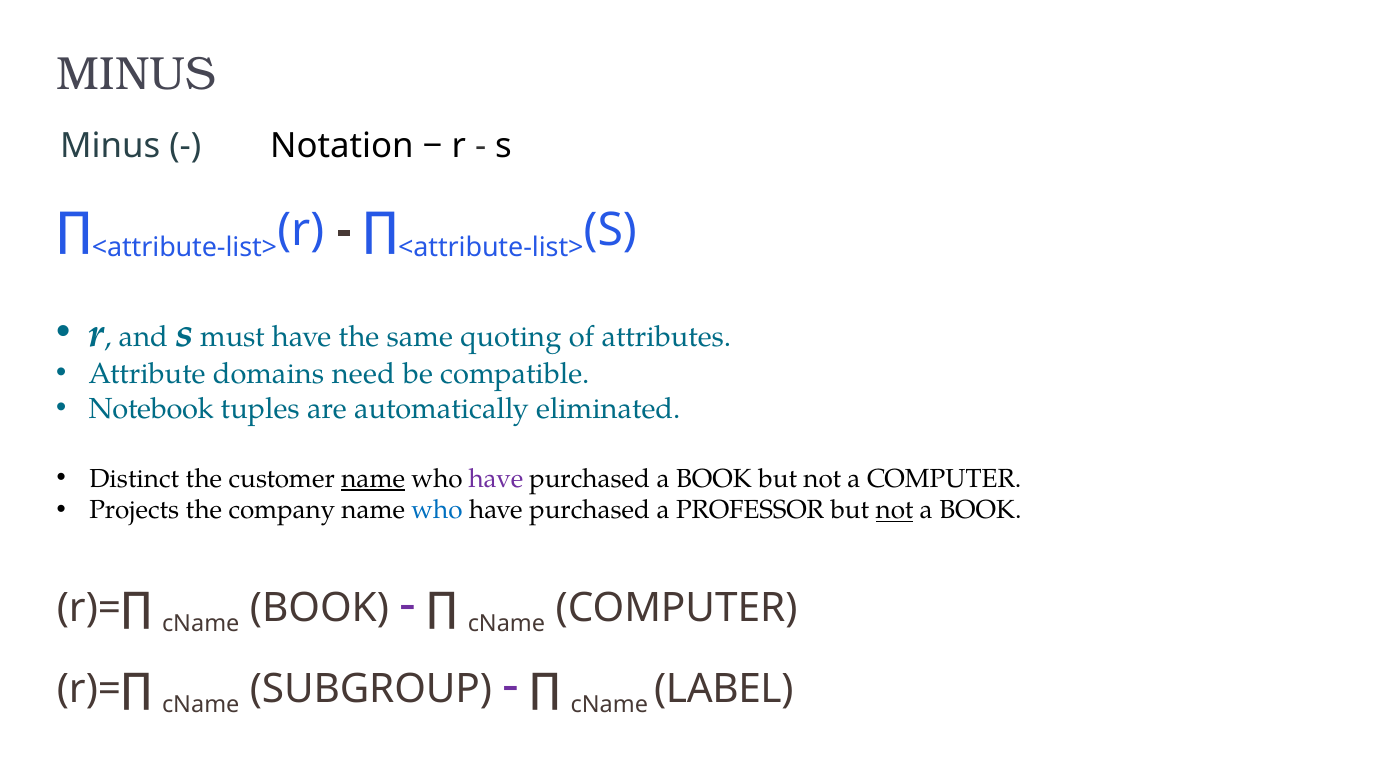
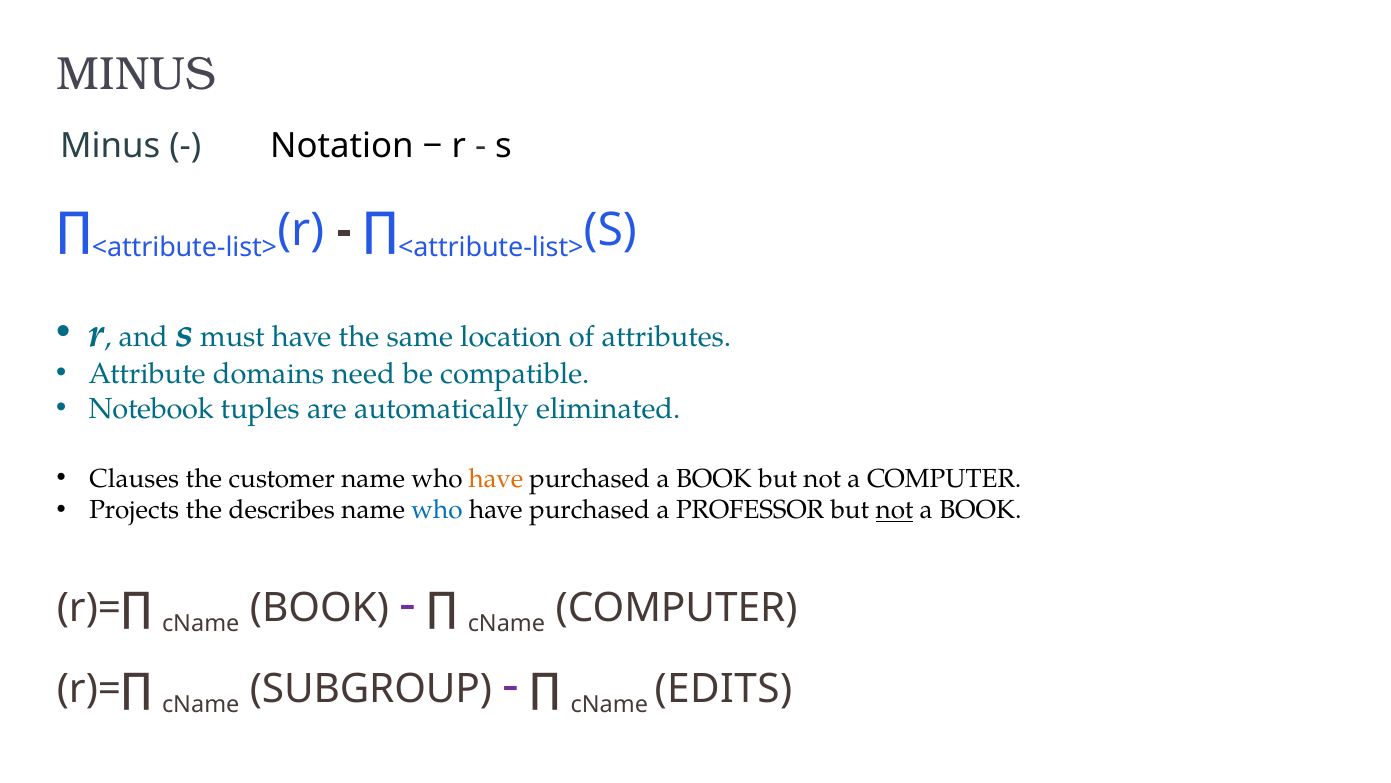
quoting: quoting -> location (511, 337)
Distinct: Distinct -> Clauses (134, 478)
name underline: present -> none (373, 478)
have colour: purple -> orange (496, 478)
company: company -> describes (282, 510)
LABEL: LABEL -> EDITS (723, 688)
